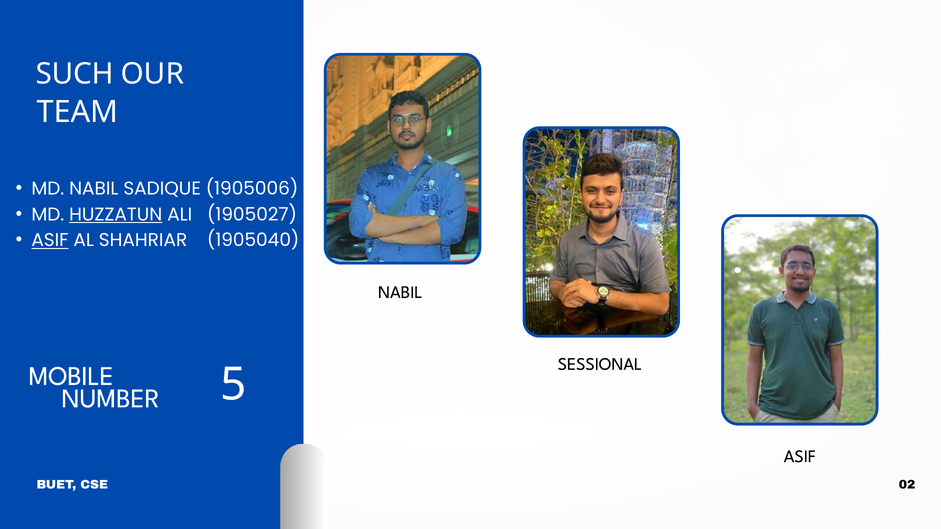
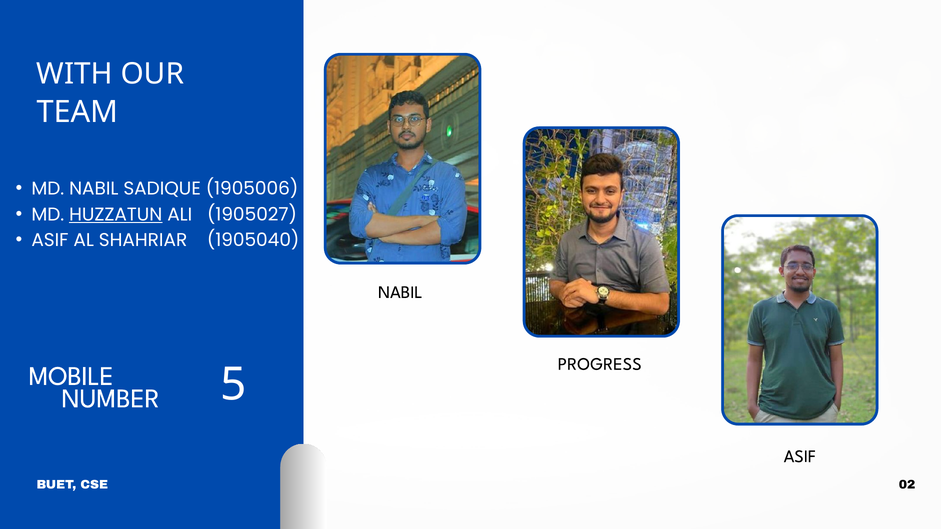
SUCH: SUCH -> WITH (75, 74)
ASIF underline: present -> none (50, 241)
SESSIONAL: SESSIONAL -> PROGRESS (600, 364)
